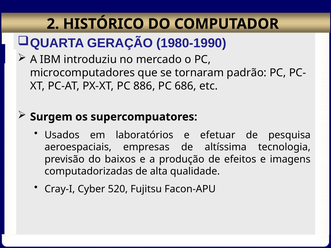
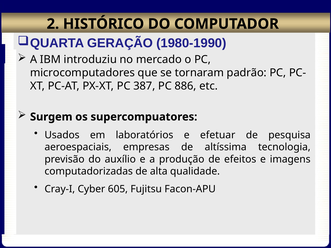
886: 886 -> 387 (144, 86)
686: 686 -> 886 (186, 86)
baixos: baixos -> auxílio (120, 159)
520: 520 -> 605 (118, 189)
